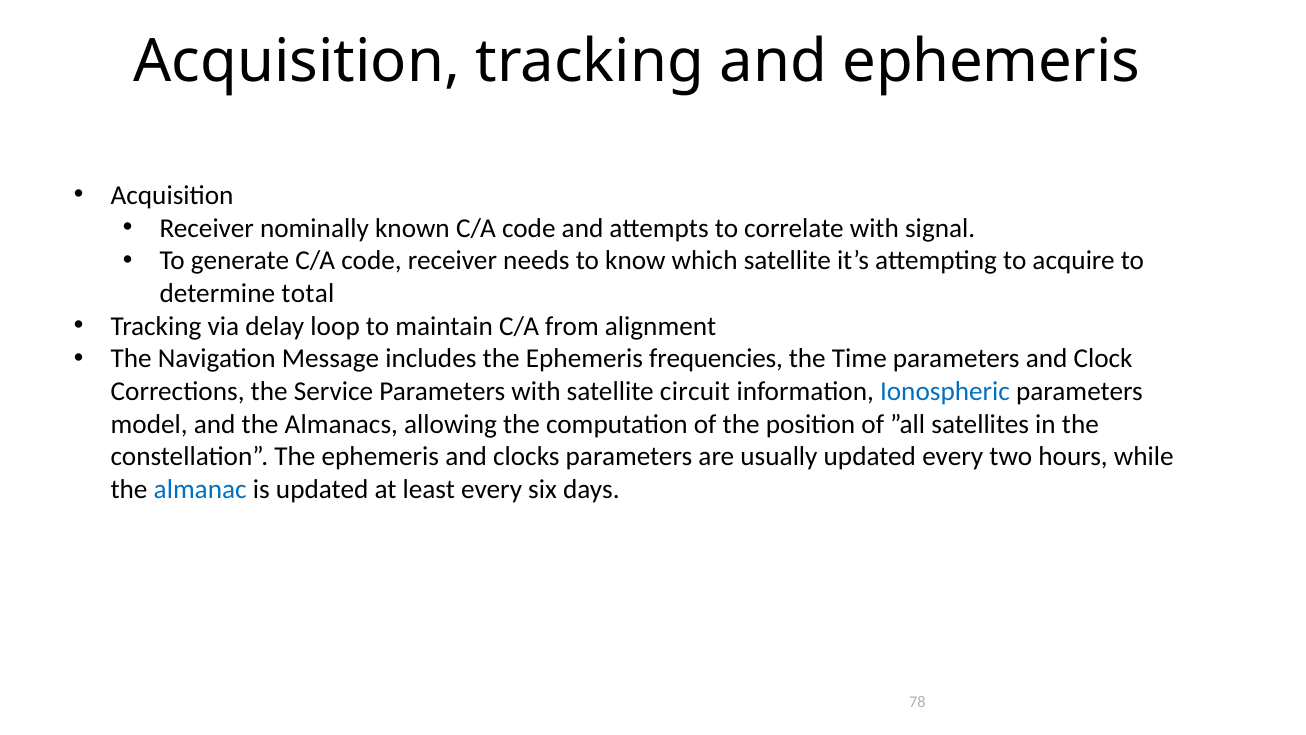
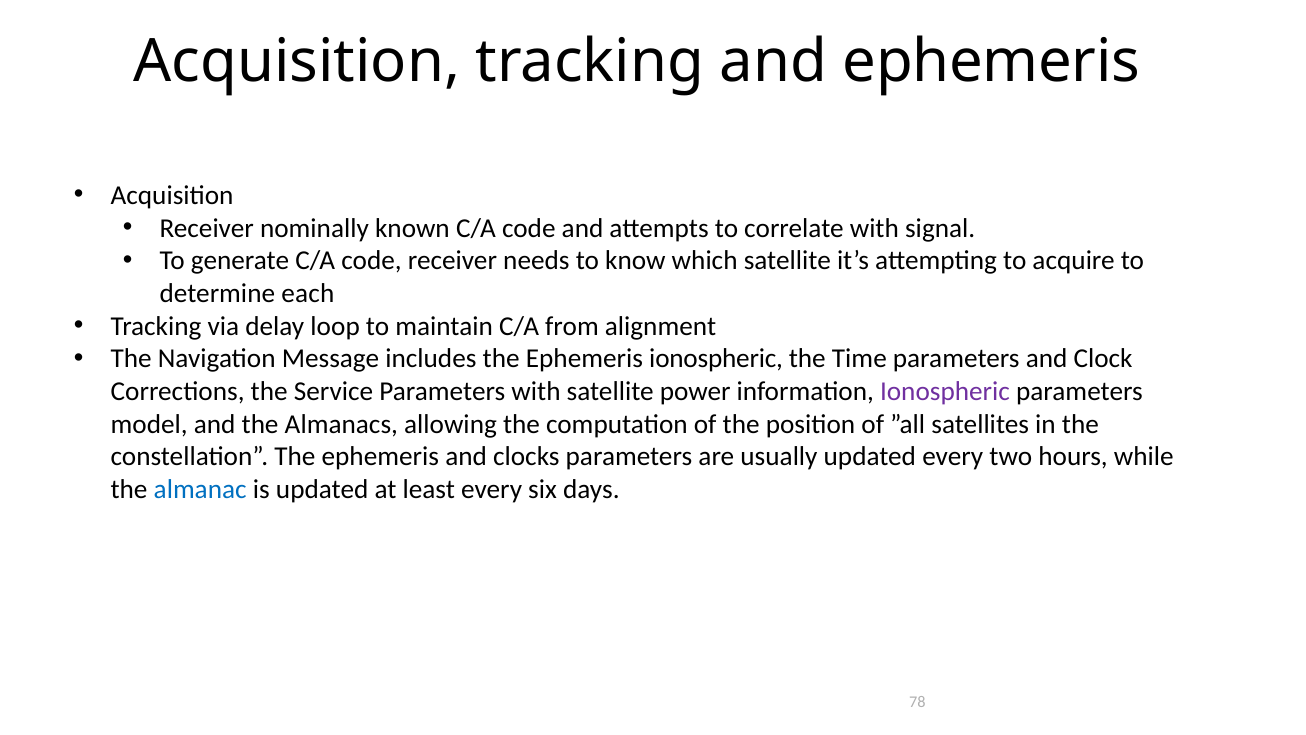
total: total -> each (308, 293)
Ephemeris frequencies: frequencies -> ionospheric (716, 359)
circuit: circuit -> power (695, 391)
Ionospheric colour: blue -> purple (945, 391)
